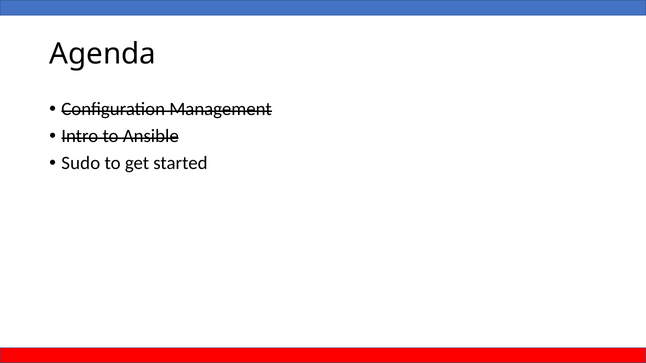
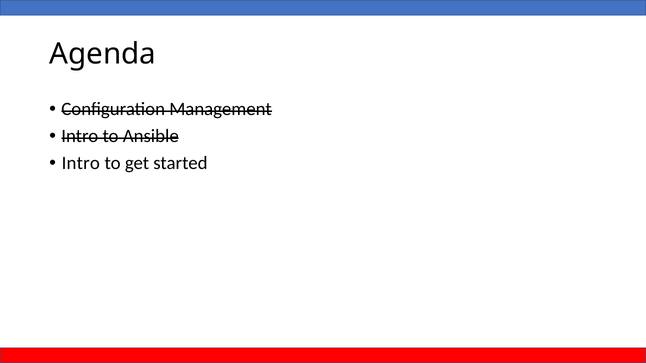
Sudo: Sudo -> Intro (81, 163)
